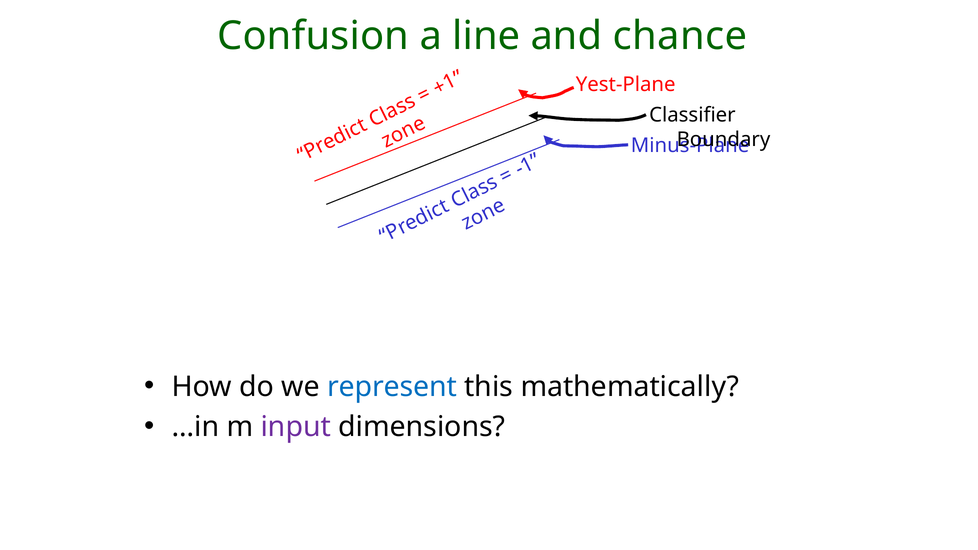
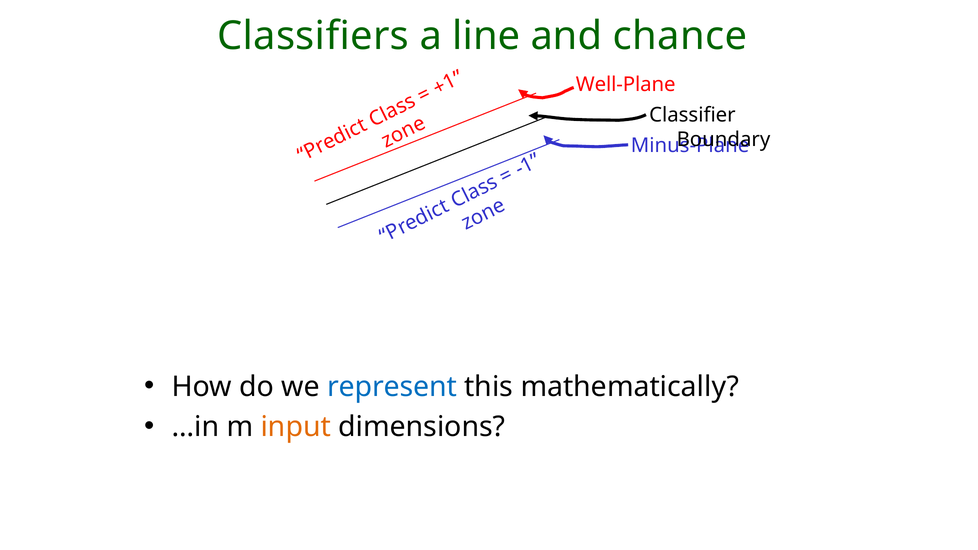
Confusion: Confusion -> Classifiers (313, 36)
Yest-Plane: Yest-Plane -> Well-Plane (626, 84)
input colour: purple -> orange (296, 427)
